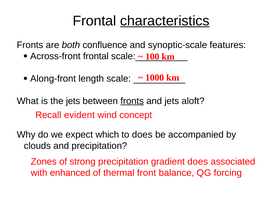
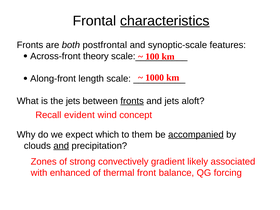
confluence: confluence -> postfrontal (105, 45)
Across-front frontal: frontal -> theory (96, 56)
to does: does -> them (142, 135)
accompanied underline: none -> present (196, 135)
and underline: none -> present (61, 146)
strong precipitation: precipitation -> convectively (123, 162)
gradient does: does -> likely (198, 162)
